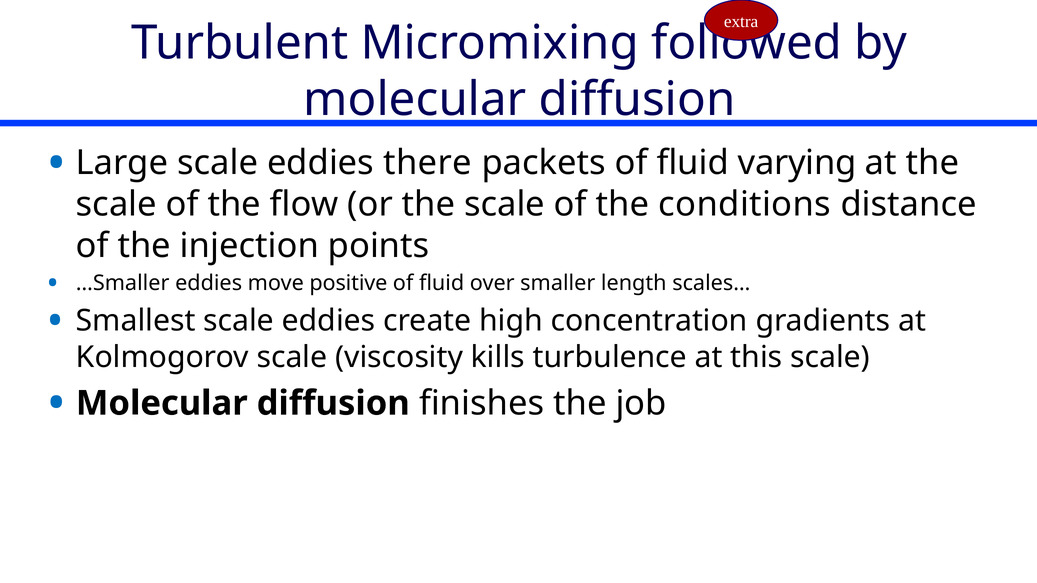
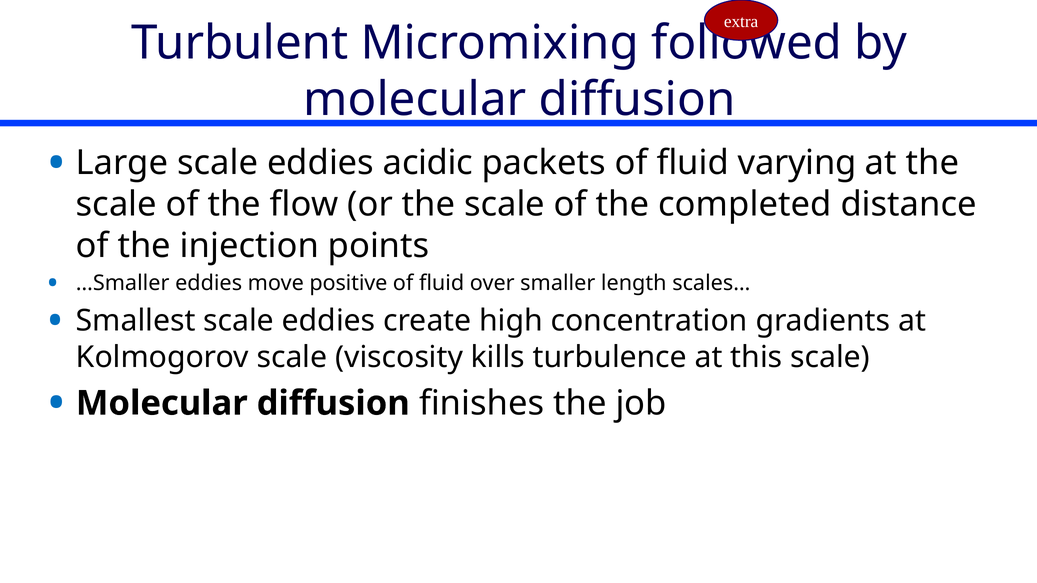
there: there -> acidic (428, 163)
conditions: conditions -> completed (745, 205)
